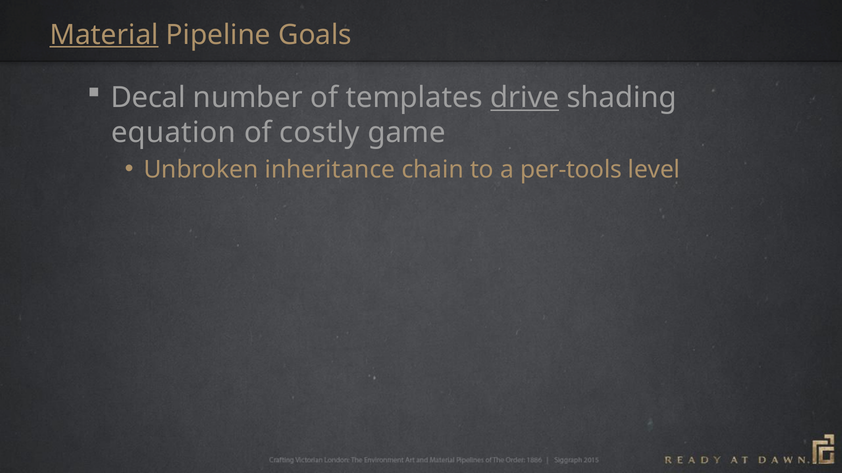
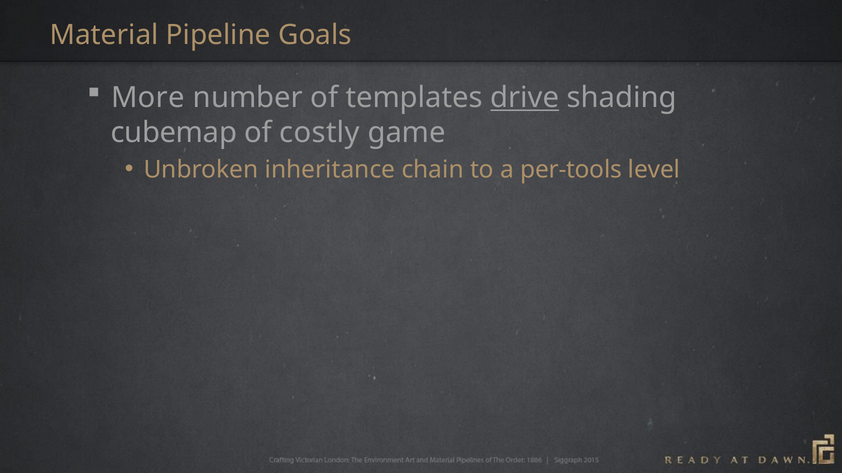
Material underline: present -> none (104, 35)
Decal: Decal -> More (148, 98)
equation: equation -> cubemap (174, 133)
